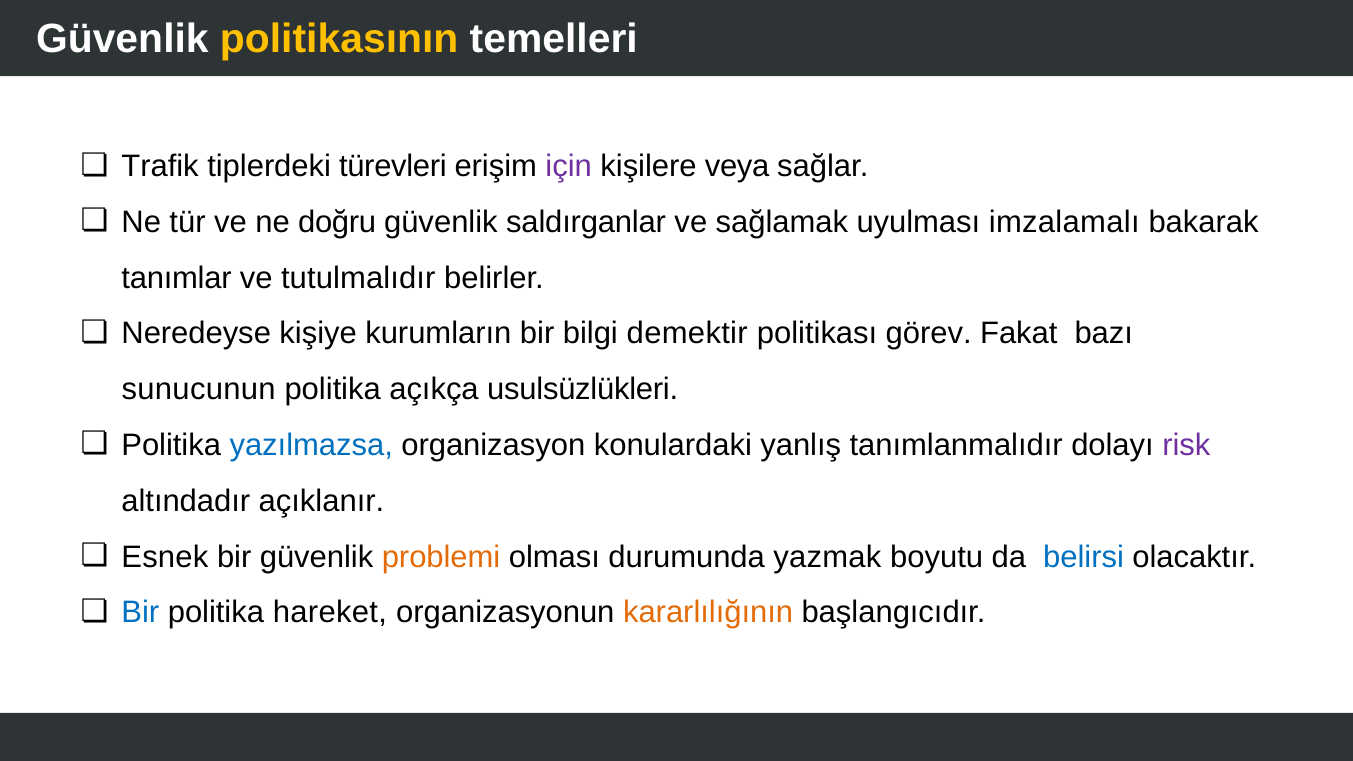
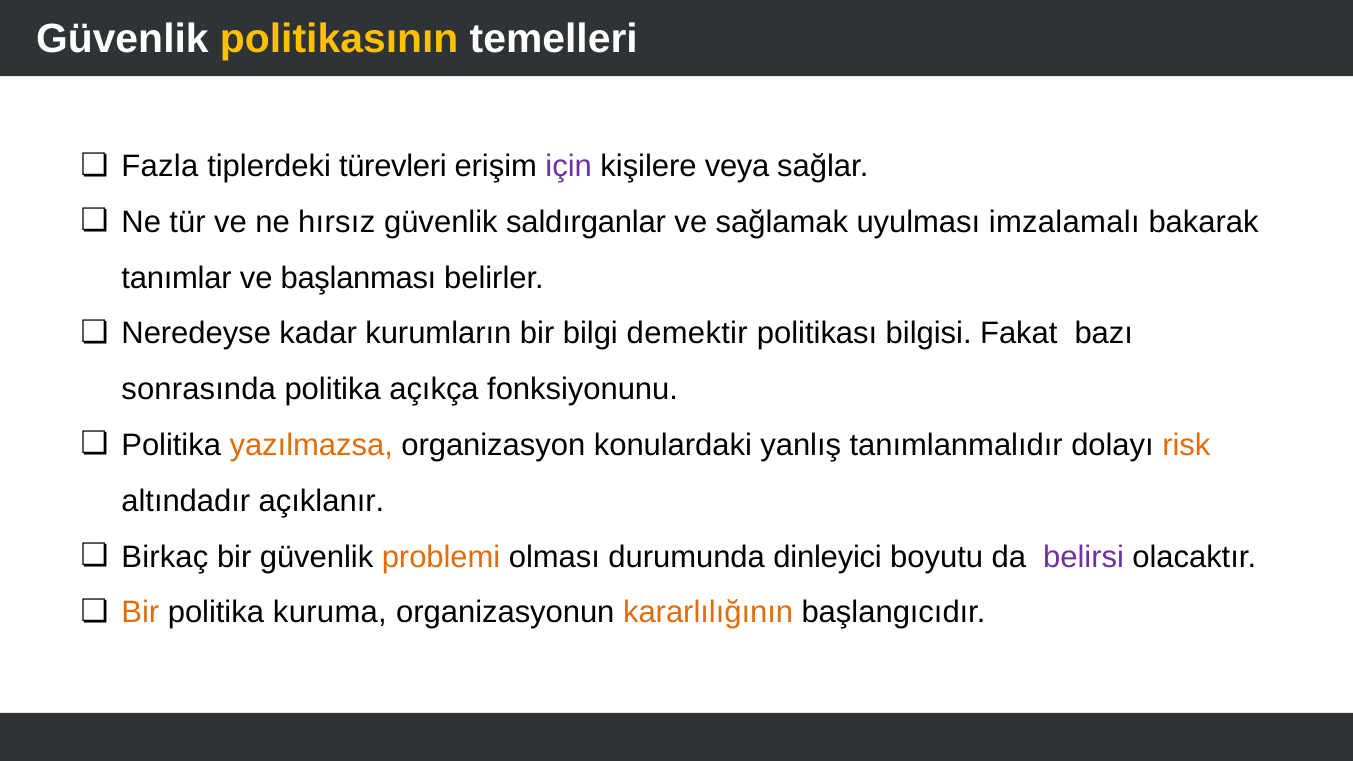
Trafik: Trafik -> Fazla (160, 166)
doğru: doğru -> hırsız (337, 222)
tutulmalıdır: tutulmalıdır -> başlanması (358, 278)
kişiye: kişiye -> kadar (318, 334)
görev: görev -> bilgisi (929, 334)
sunucunun: sunucunun -> sonrasında (199, 390)
usulsüzlükleri: usulsüzlükleri -> fonksiyonunu (583, 390)
yazılmazsa colour: blue -> orange (311, 445)
risk colour: purple -> orange (1186, 445)
Esnek: Esnek -> Birkaç (165, 557)
yazmak: yazmak -> dinleyici (828, 557)
belirsi colour: blue -> purple (1084, 557)
Bir colour: blue -> orange (140, 613)
hareket: hareket -> kuruma (330, 613)
